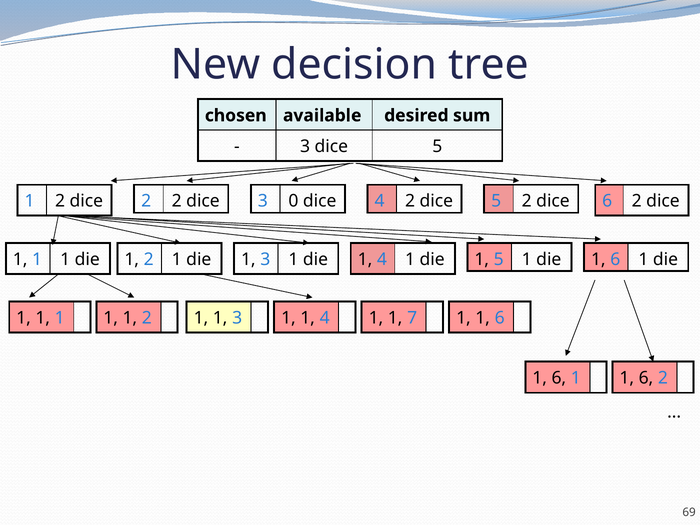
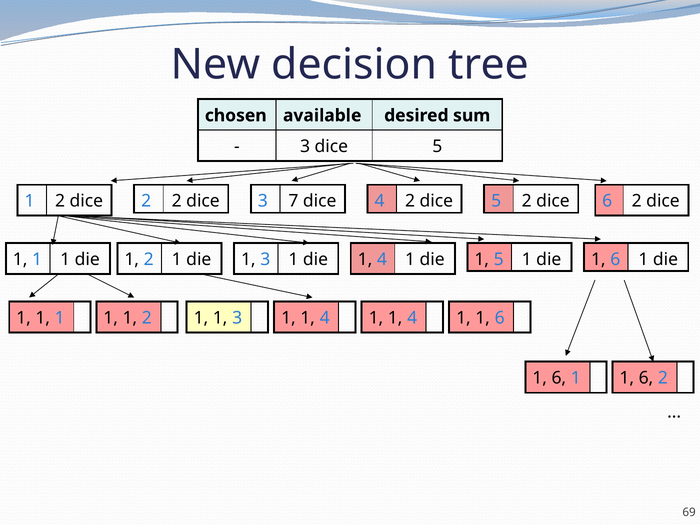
0: 0 -> 7 (293, 201)
4 1 1 7: 7 -> 4 (412, 318)
